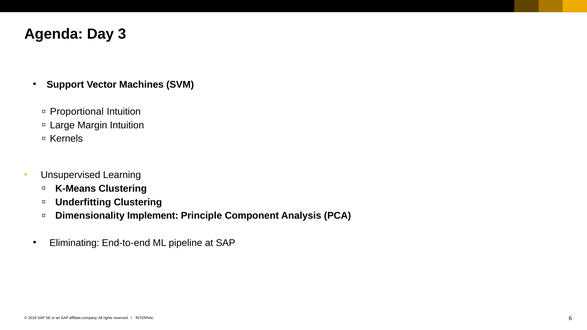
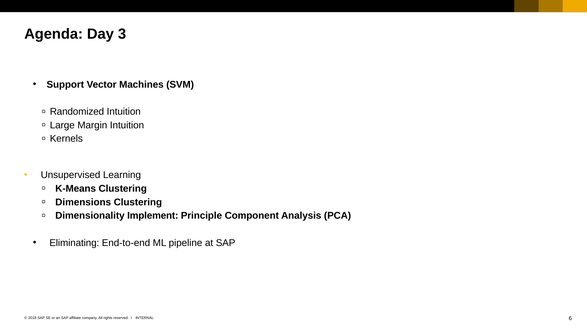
Proportional: Proportional -> Randomized (77, 112)
Underfitting: Underfitting -> Dimensions (83, 202)
